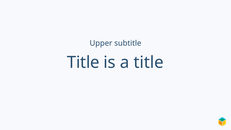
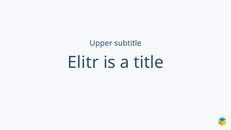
Title: Title -> Elitr (83, 62)
